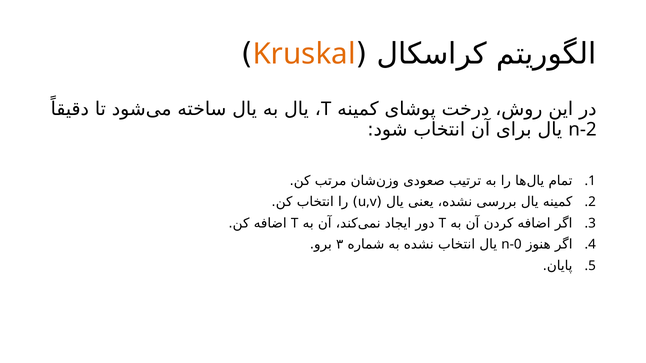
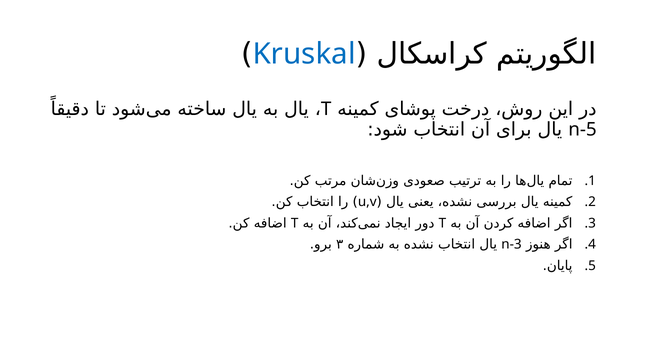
Kruskal colour: orange -> blue (304, 54)
n-2: n-2 -> n-5 (583, 129)
n-0: n-0 -> n-3 (512, 245)
